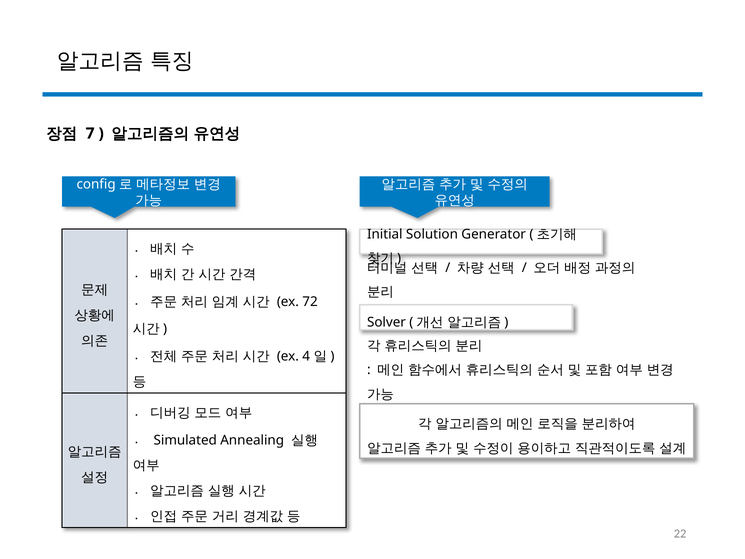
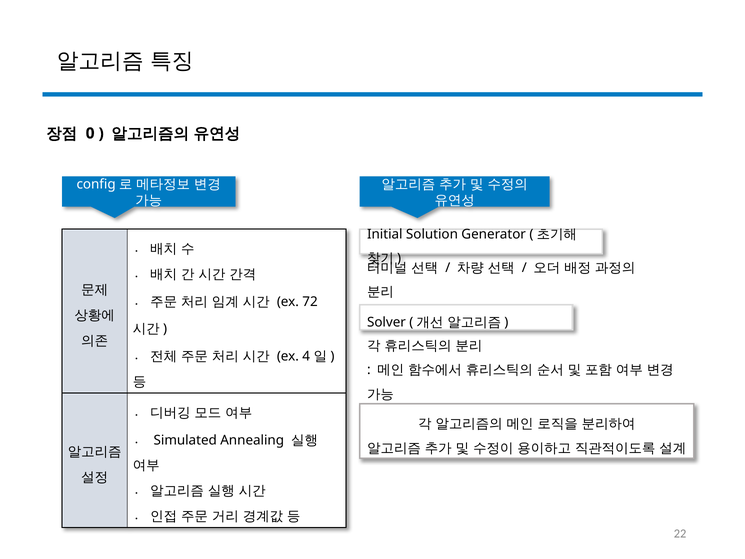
7: 7 -> 0 (90, 133)
